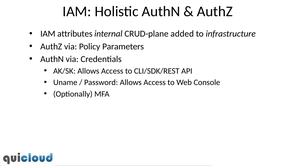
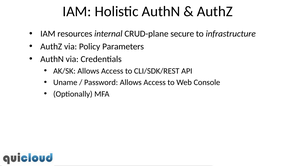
attributes: attributes -> resources (75, 34)
added: added -> secure (182, 34)
